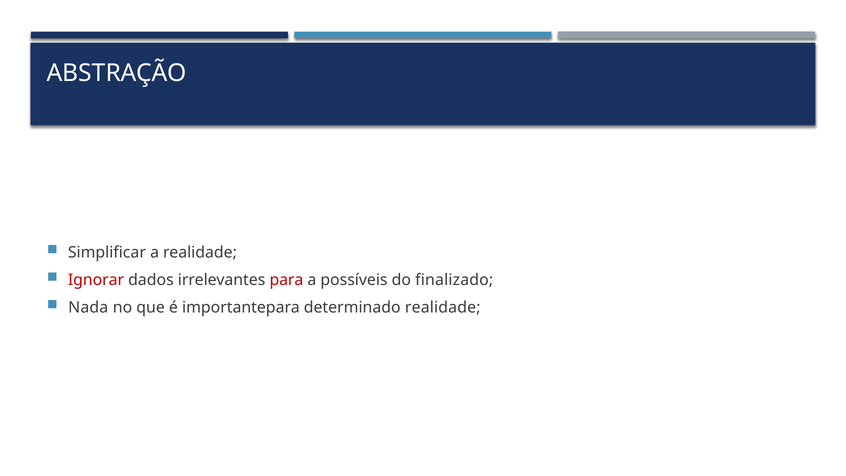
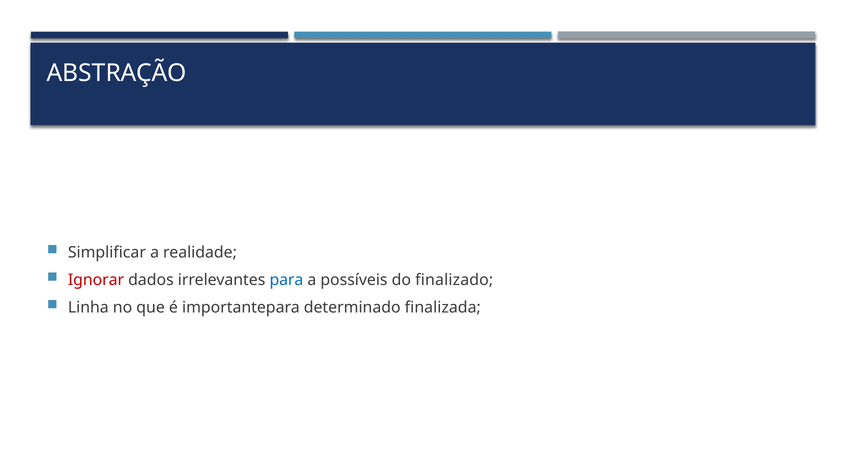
para colour: red -> blue (286, 280)
Nada: Nada -> Linha (88, 308)
determinado realidade: realidade -> finalizada (443, 308)
